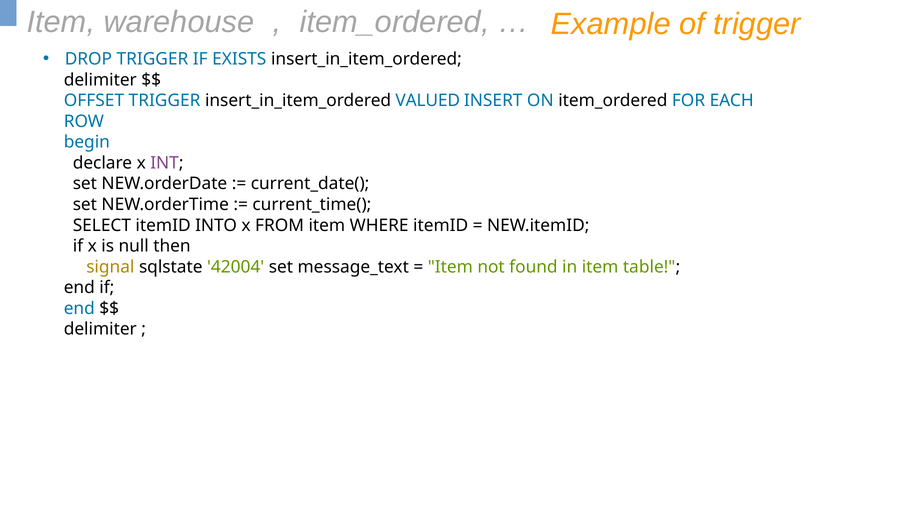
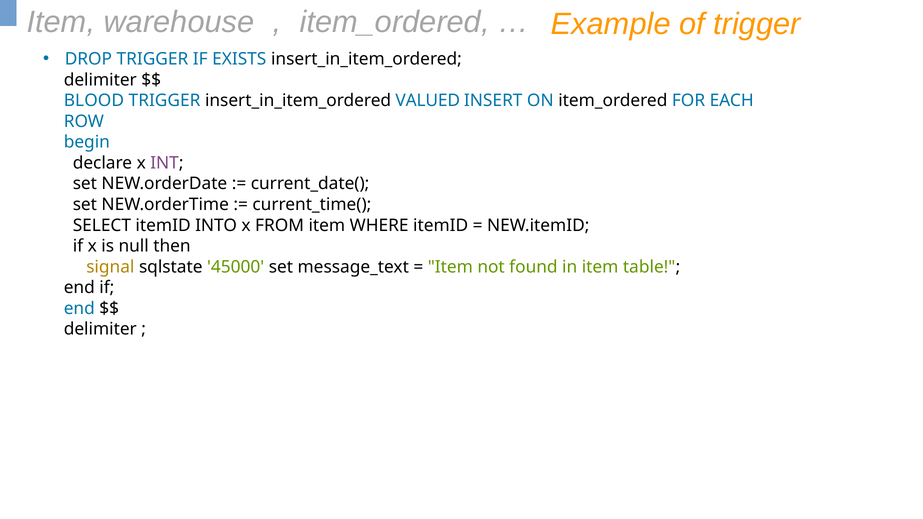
OFFSET: OFFSET -> BLOOD (94, 101)
42004: 42004 -> 45000 (236, 267)
